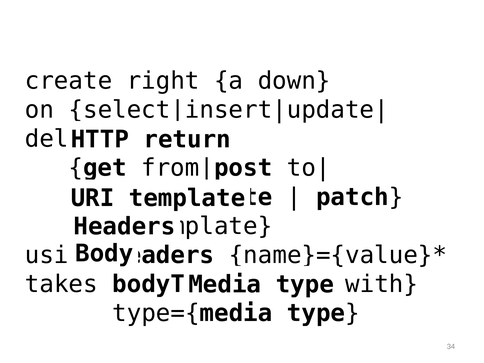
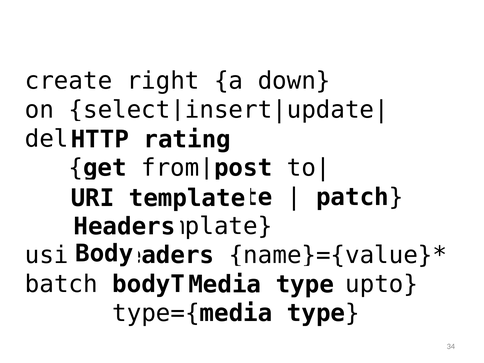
return: return -> rating (187, 140)
takes: takes -> batch (61, 284)
with: with -> upto (382, 284)
